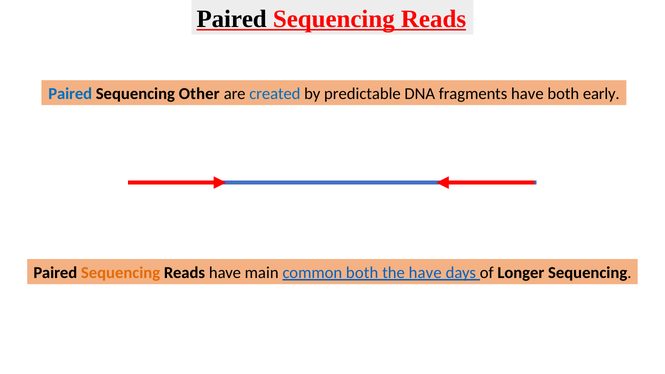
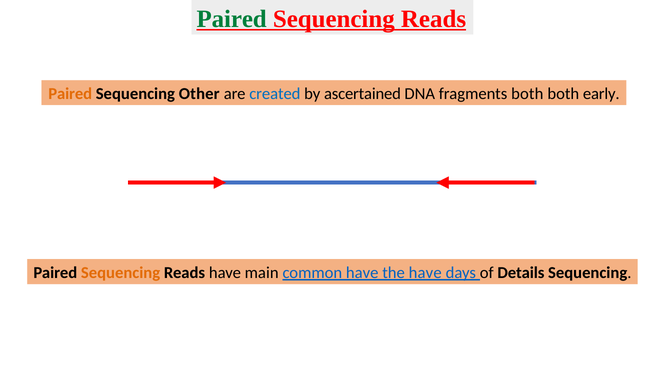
Paired colour: black -> green (232, 19)
Paired colour: blue -> orange (70, 94)
predictable: predictable -> ascertained (362, 94)
fragments have: have -> both (527, 94)
common both: both -> have (362, 273)
Longer: Longer -> Details (521, 273)
